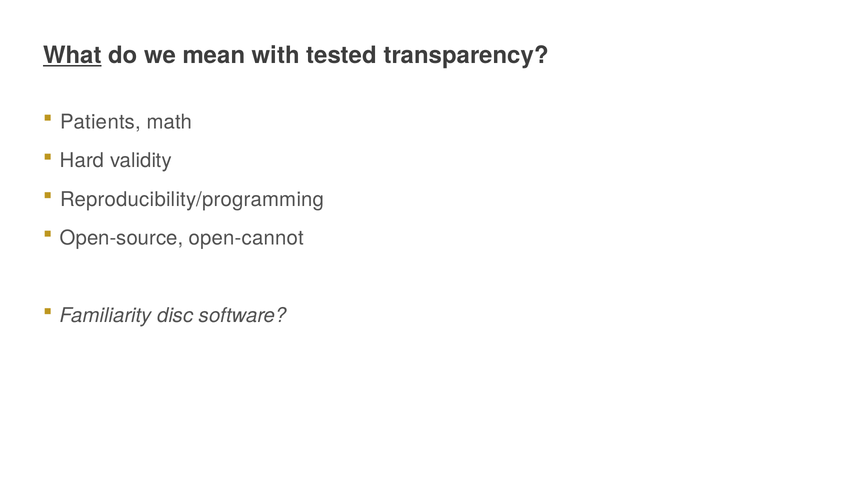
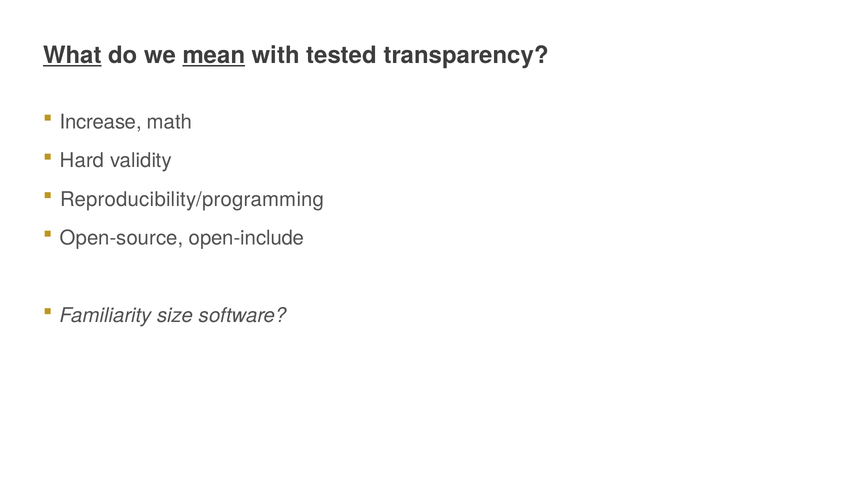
mean underline: none -> present (214, 55)
Patients: Patients -> Increase (101, 122)
open-cannot: open-cannot -> open-include (247, 238)
disc: disc -> size (175, 316)
